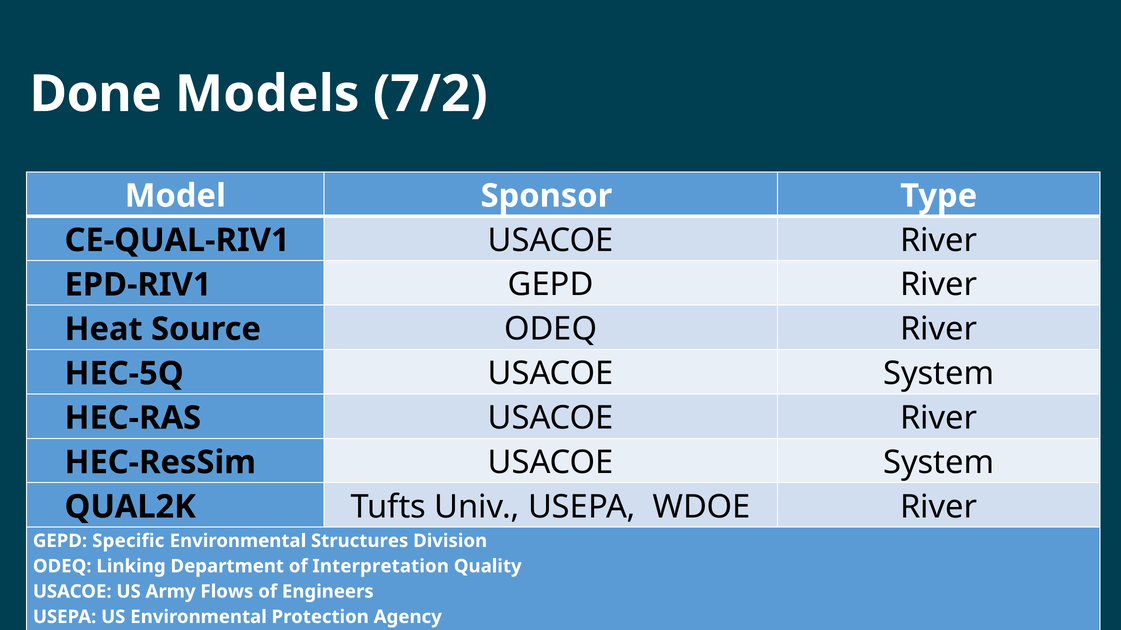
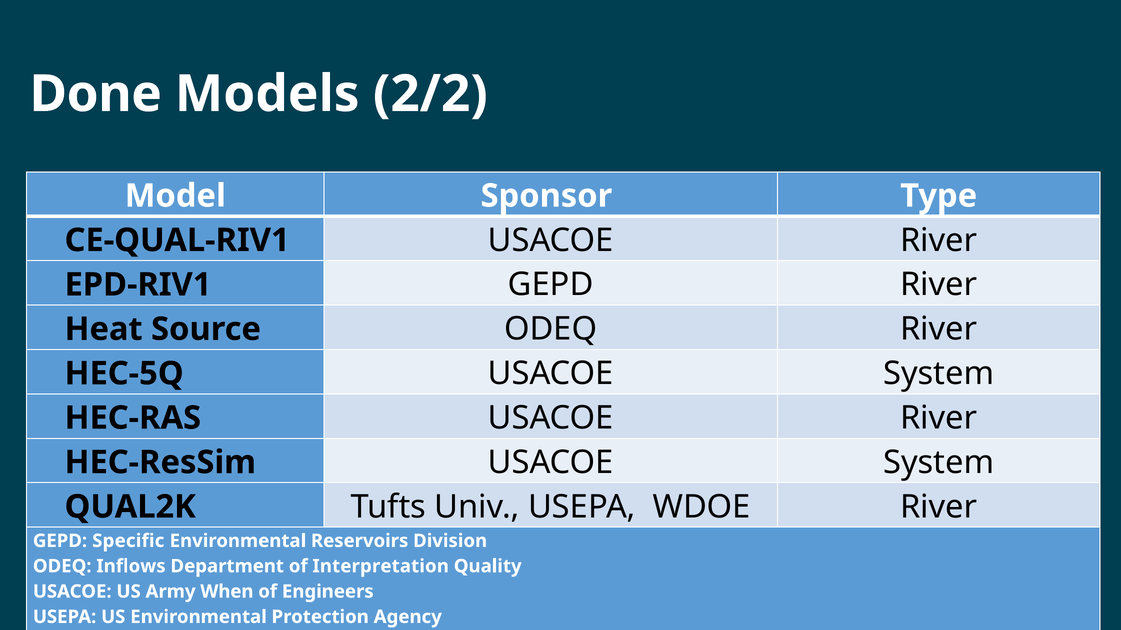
7/2: 7/2 -> 2/2 (430, 94)
Structures: Structures -> Reservoirs (360, 541)
Linking: Linking -> Inflows (131, 567)
Flows: Flows -> When (227, 592)
